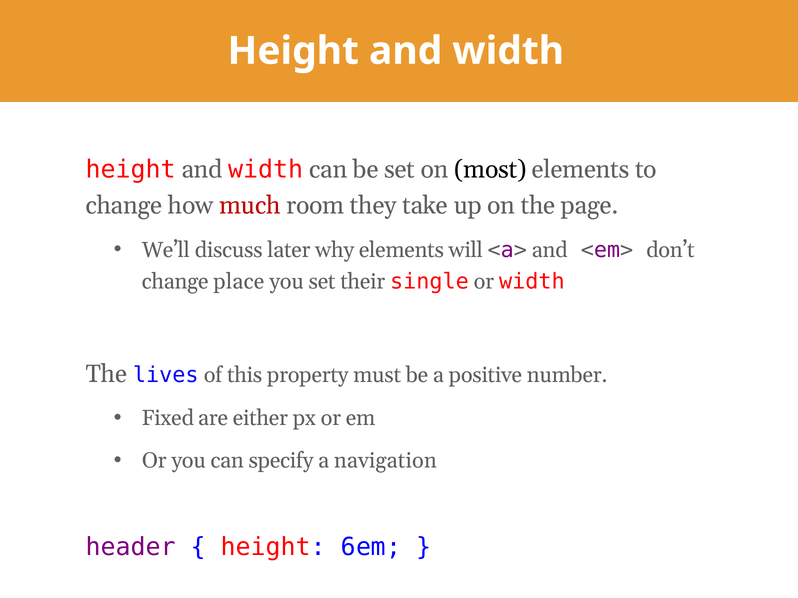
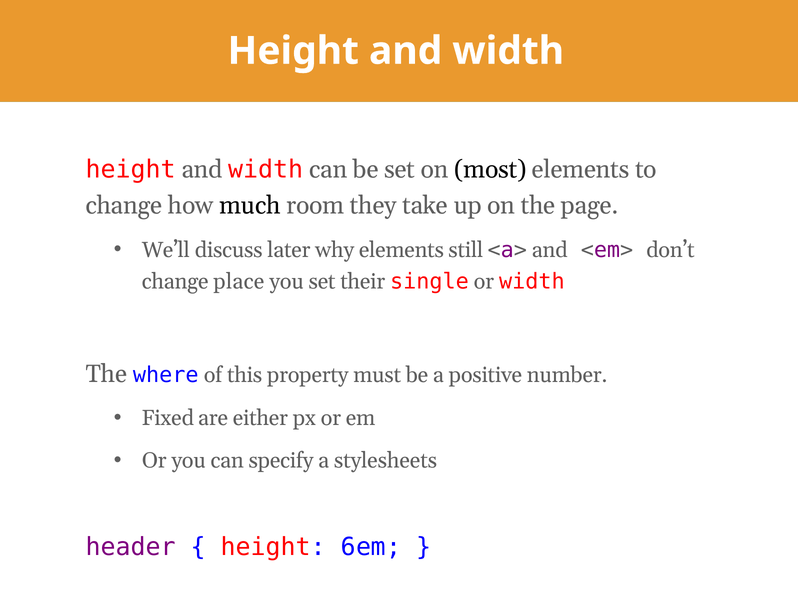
much colour: red -> black (250, 206)
will: will -> still (466, 250)
lives: lives -> where (166, 375)
navigation: navigation -> stylesheets (385, 461)
